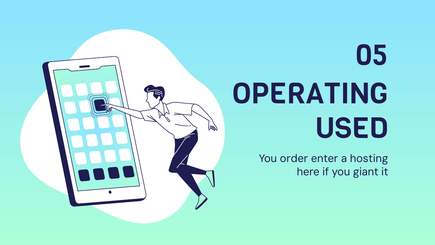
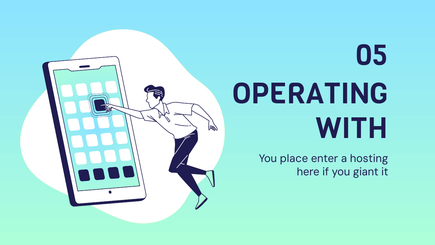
USED: USED -> WITH (352, 129)
order: order -> place (294, 159)
